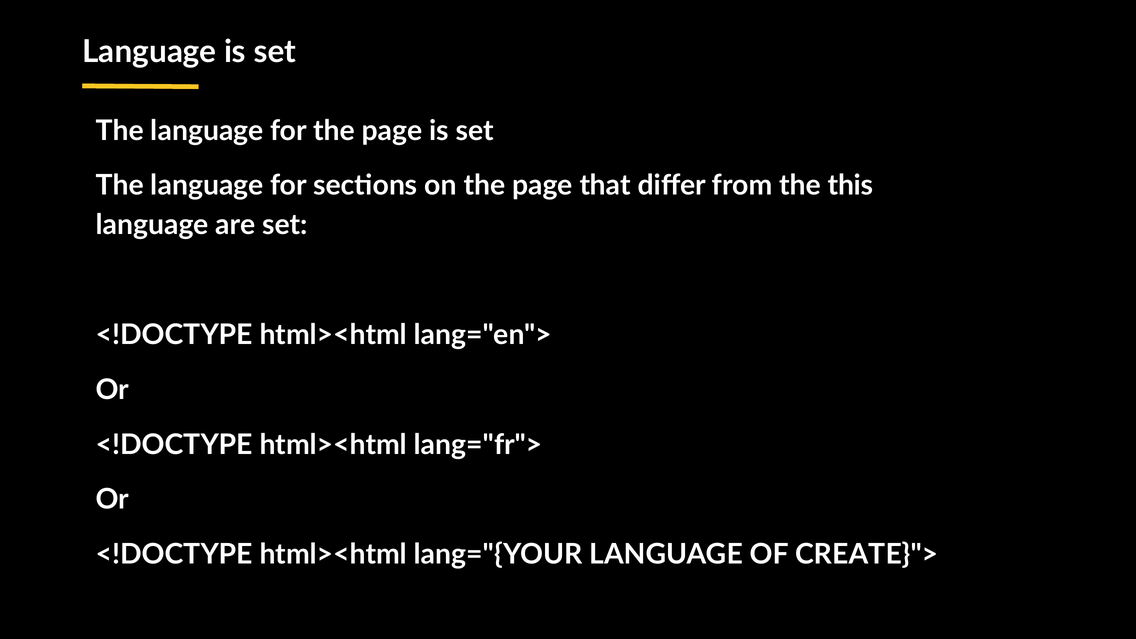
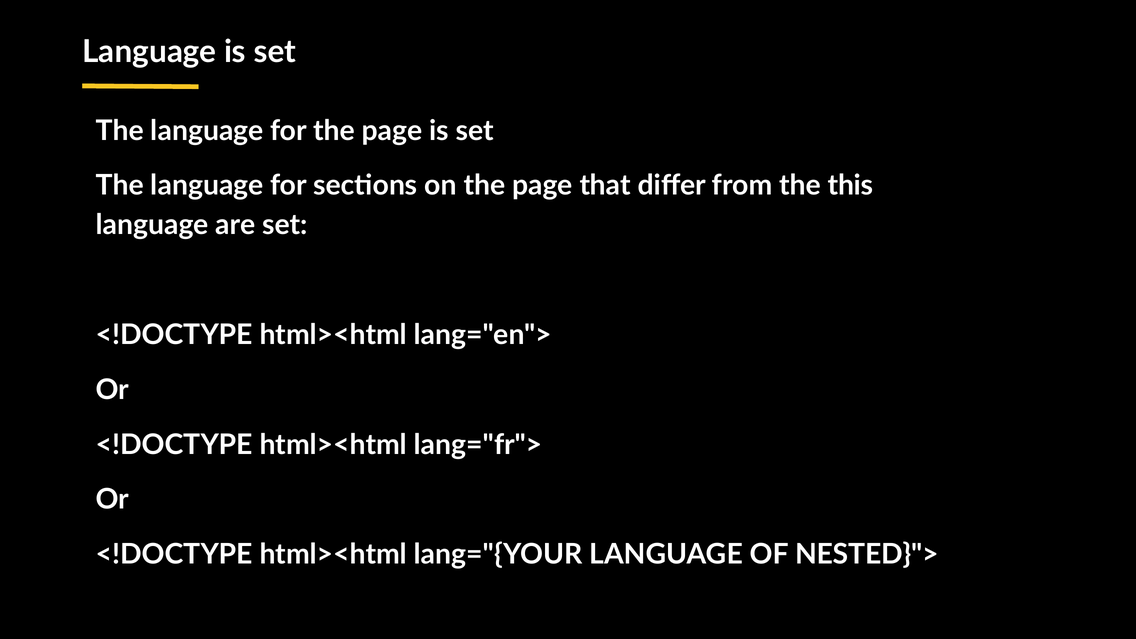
CREATE}">: CREATE}"> -> NESTED}"> (867, 555)
